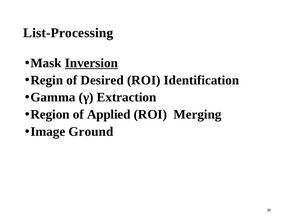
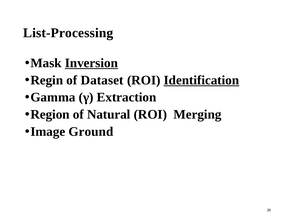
Desired: Desired -> Dataset (102, 80)
Identification underline: none -> present (201, 80)
Applied: Applied -> Natural (109, 115)
